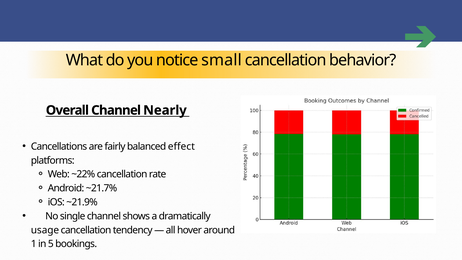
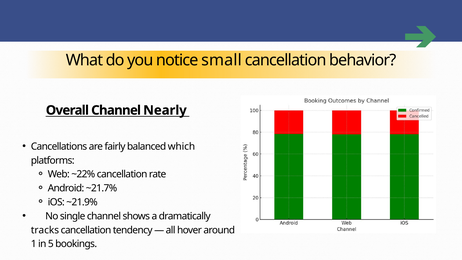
effect: effect -> which (181, 146)
usage: usage -> tracks (45, 230)
